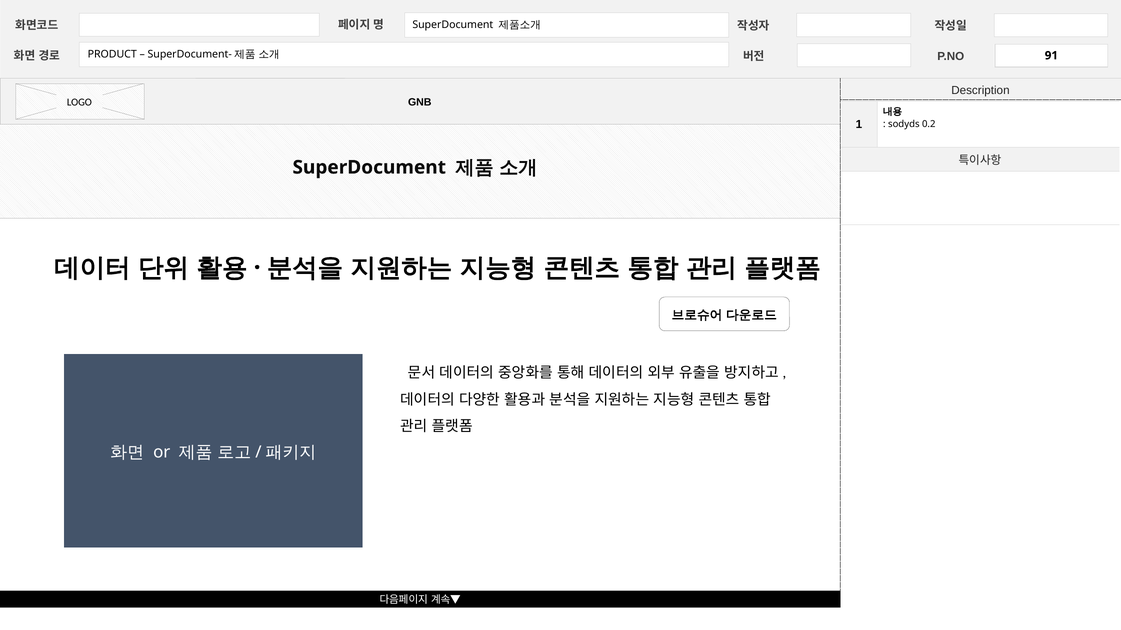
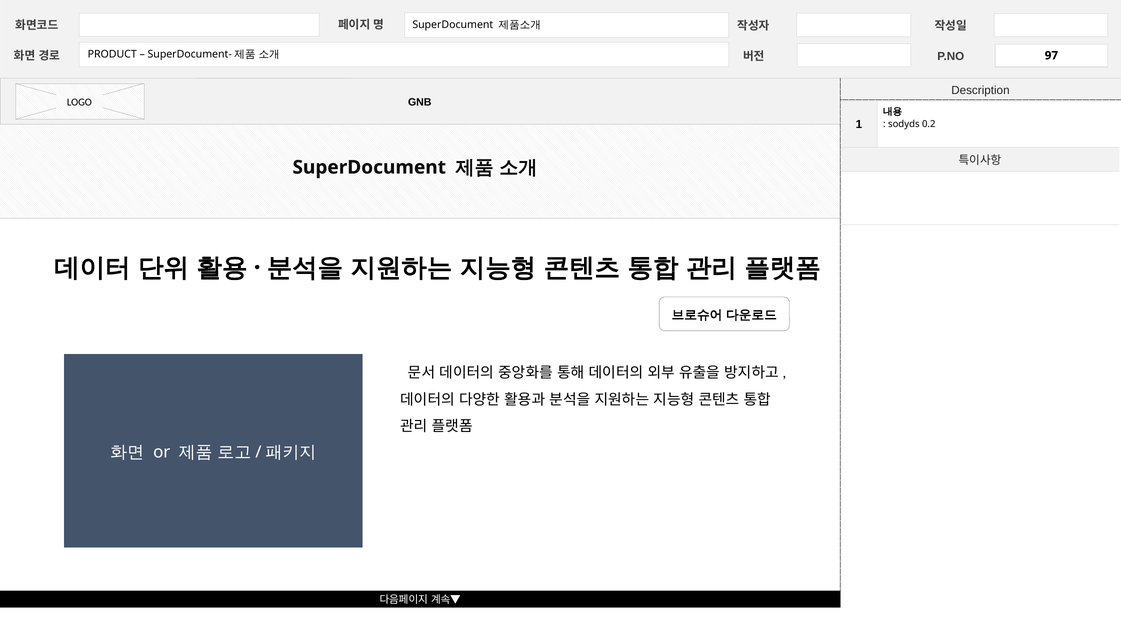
91: 91 -> 97 (1051, 56)
